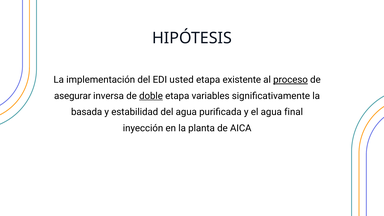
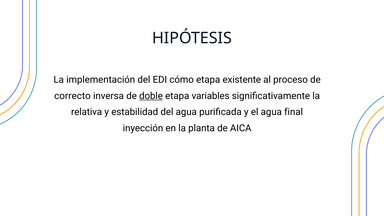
usted: usted -> cómo (182, 80)
proceso underline: present -> none (291, 80)
asegurar: asegurar -> correcto (72, 96)
basada: basada -> relativa (87, 112)
